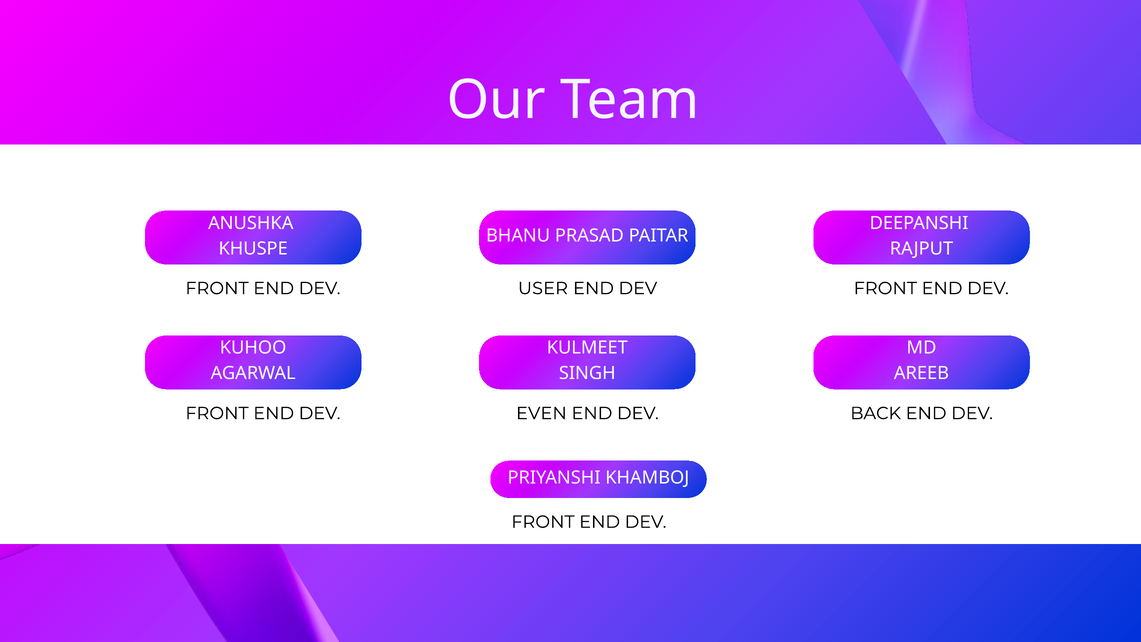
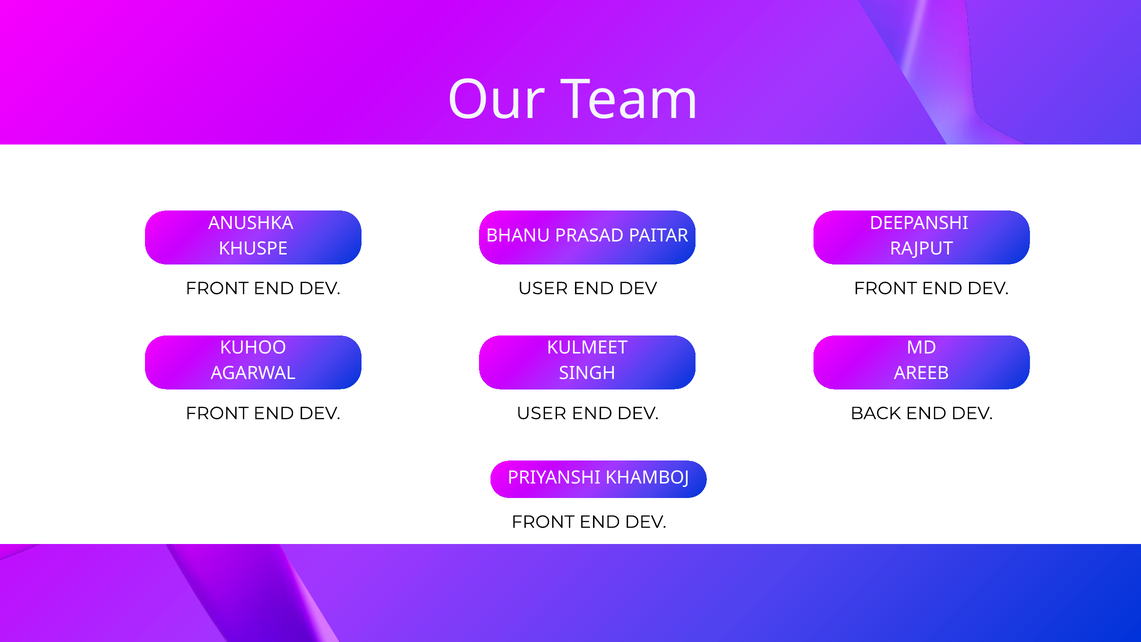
EVEN: EVEN -> USER (541, 413)
